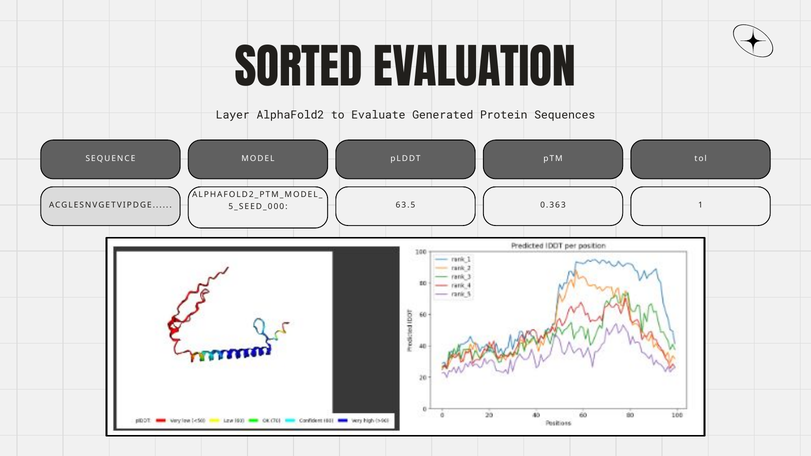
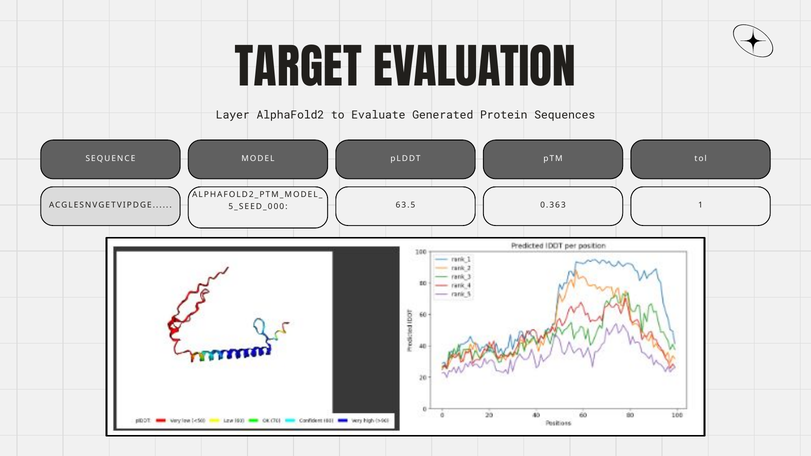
SORTED: SORTED -> TARGET (298, 70)
